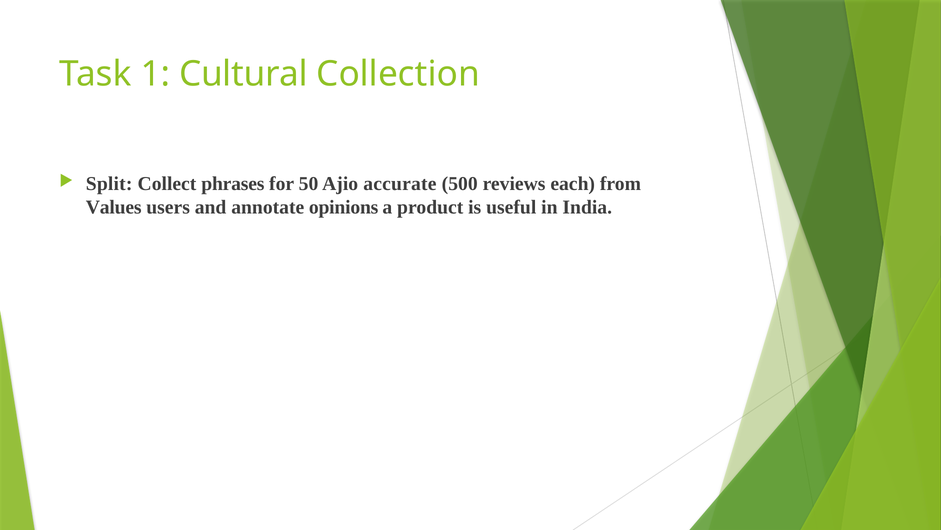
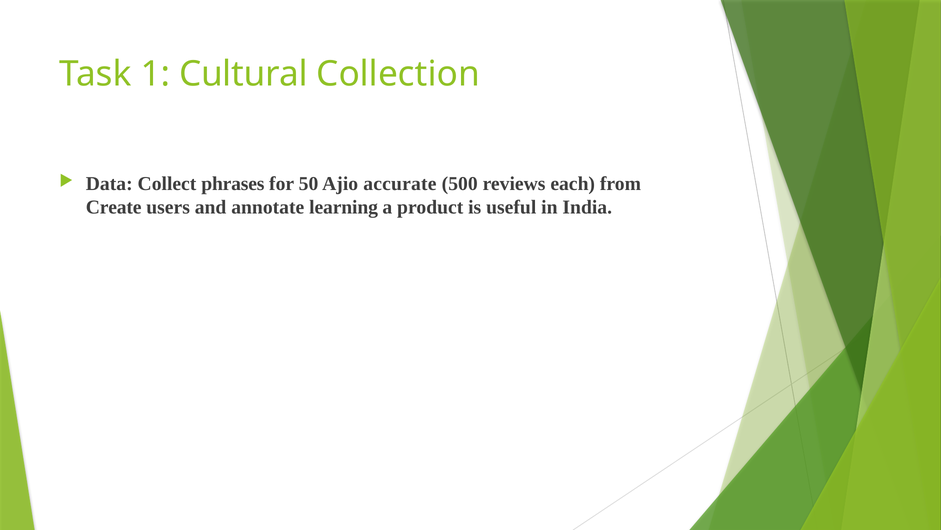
Split: Split -> Data (109, 183)
Values: Values -> Create (114, 207)
opinions: opinions -> learning (344, 207)
